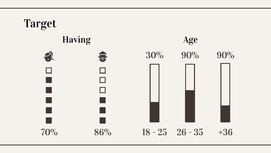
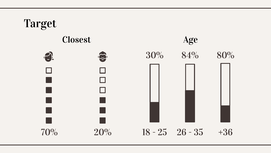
Having: Having -> Closest (77, 39)
90%: 90% -> 84% (190, 55)
30% 90%: 90% -> 80% (225, 55)
86%: 86% -> 20% (103, 132)
